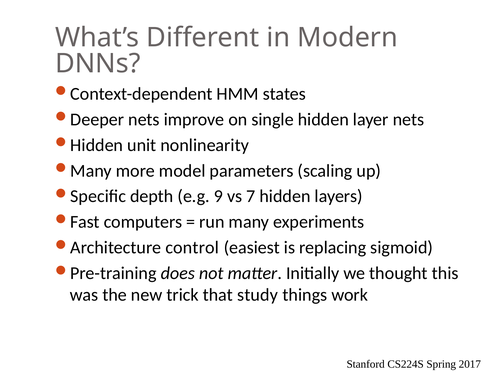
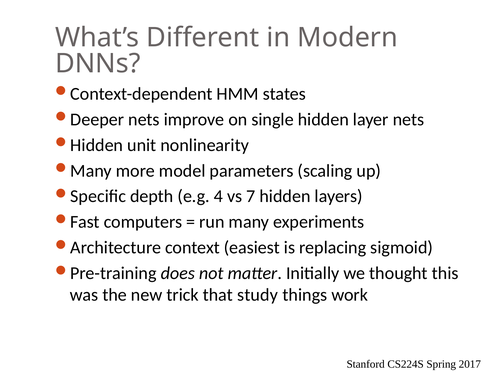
9: 9 -> 4 (218, 196)
control: control -> context (192, 248)
